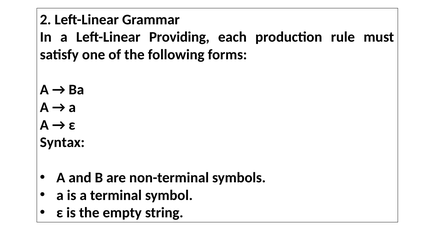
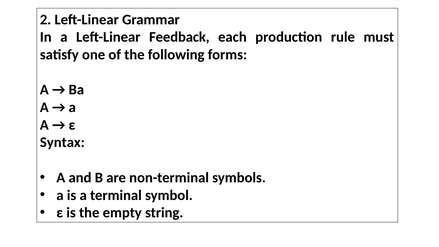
Providing: Providing -> Feedback (179, 37)
